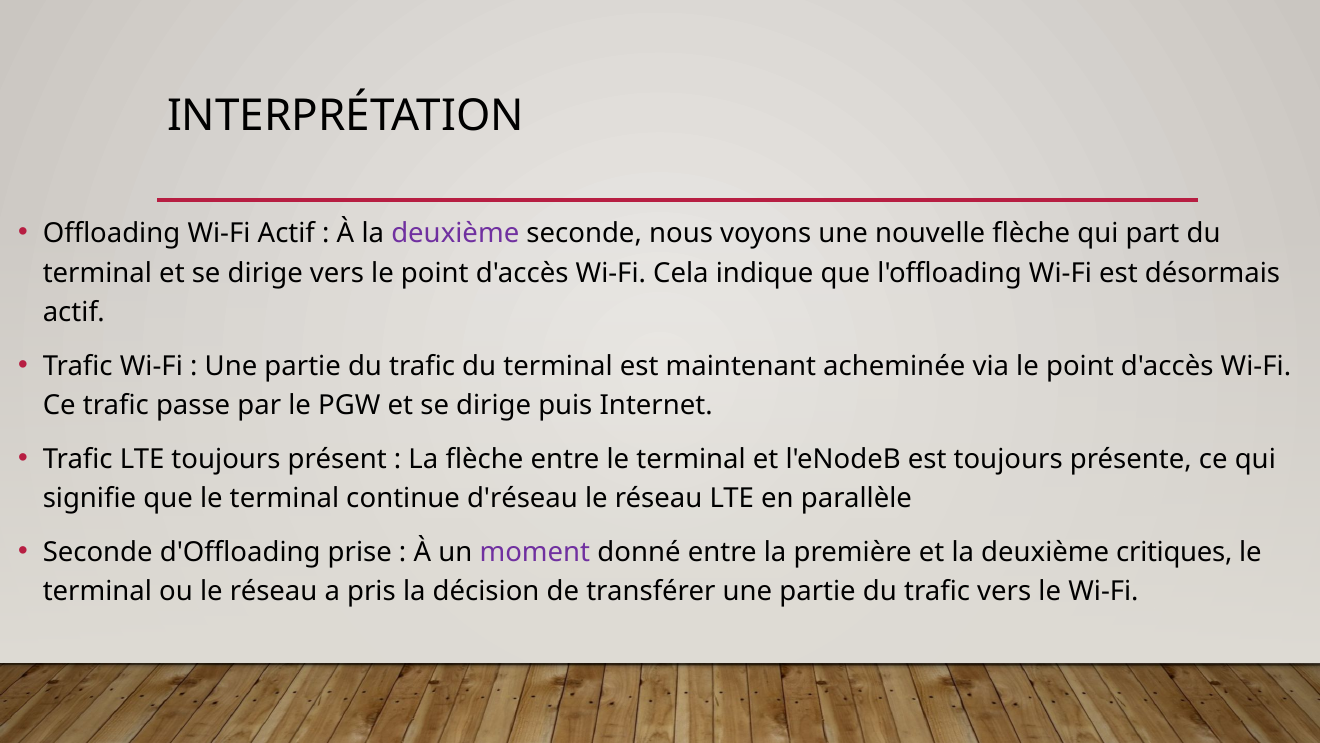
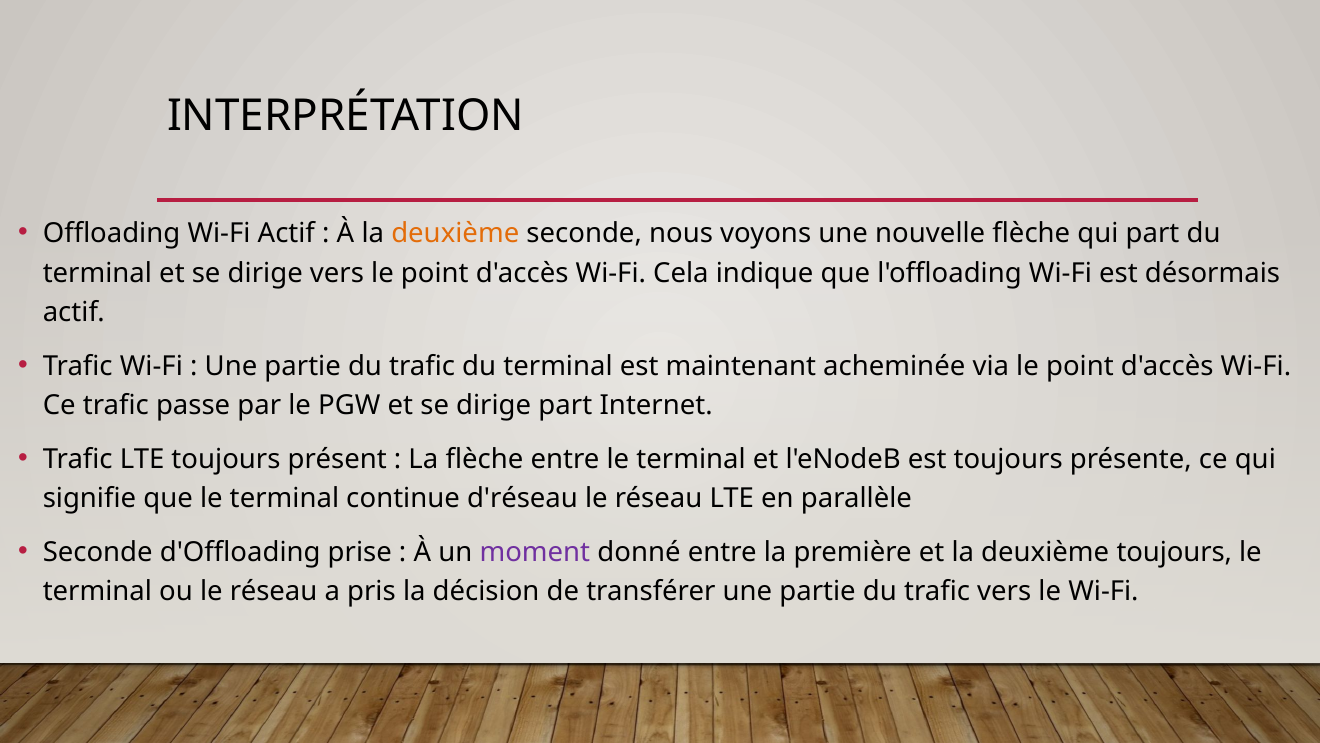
deuxième colour: purple -> orange (455, 233)
dirige puis: puis -> part (565, 405)
deuxième critiques: critiques -> toujours (1174, 552)
